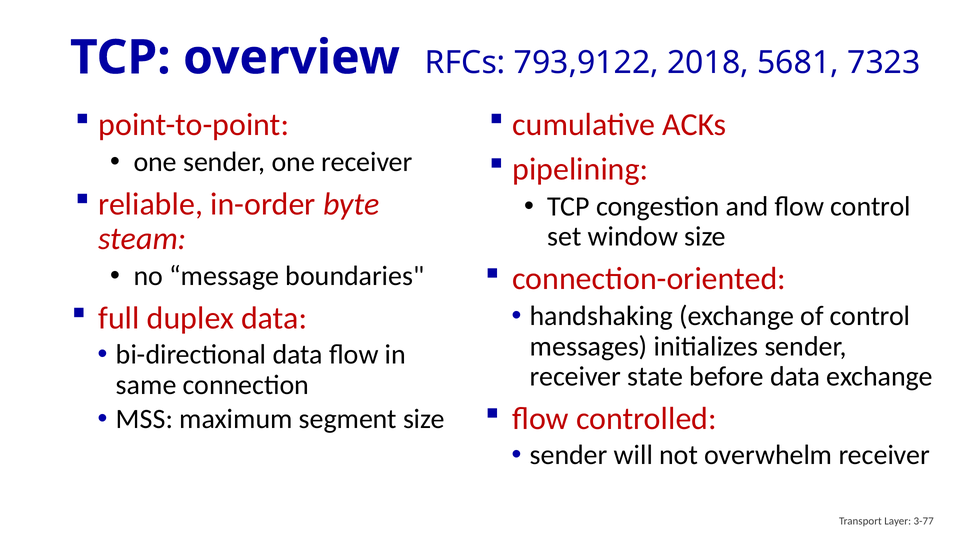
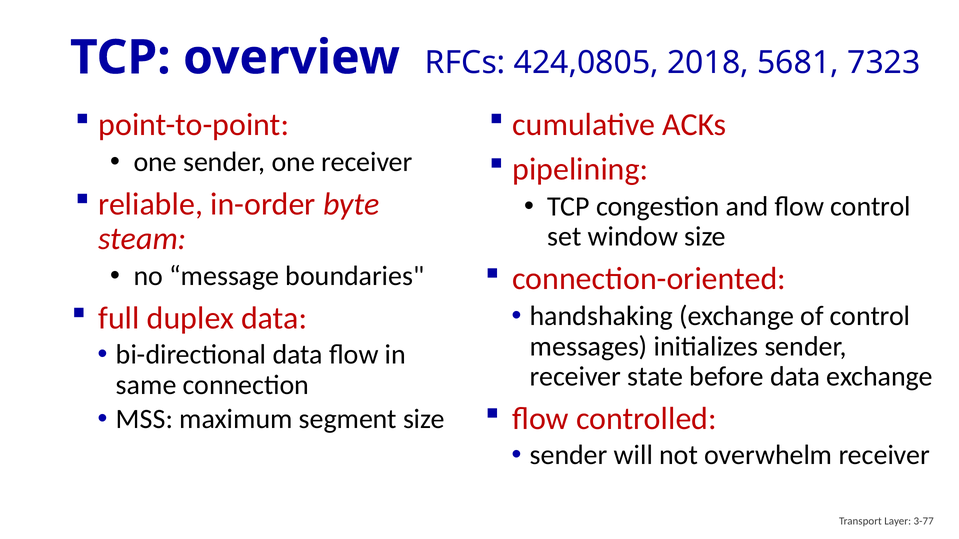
793,9122: 793,9122 -> 424,0805 (586, 63)
